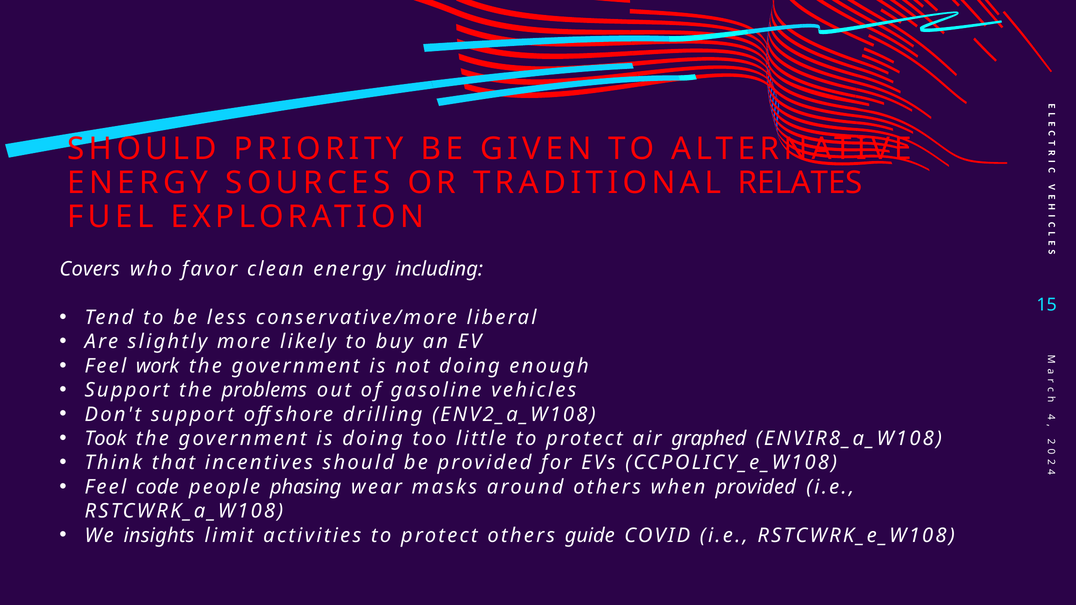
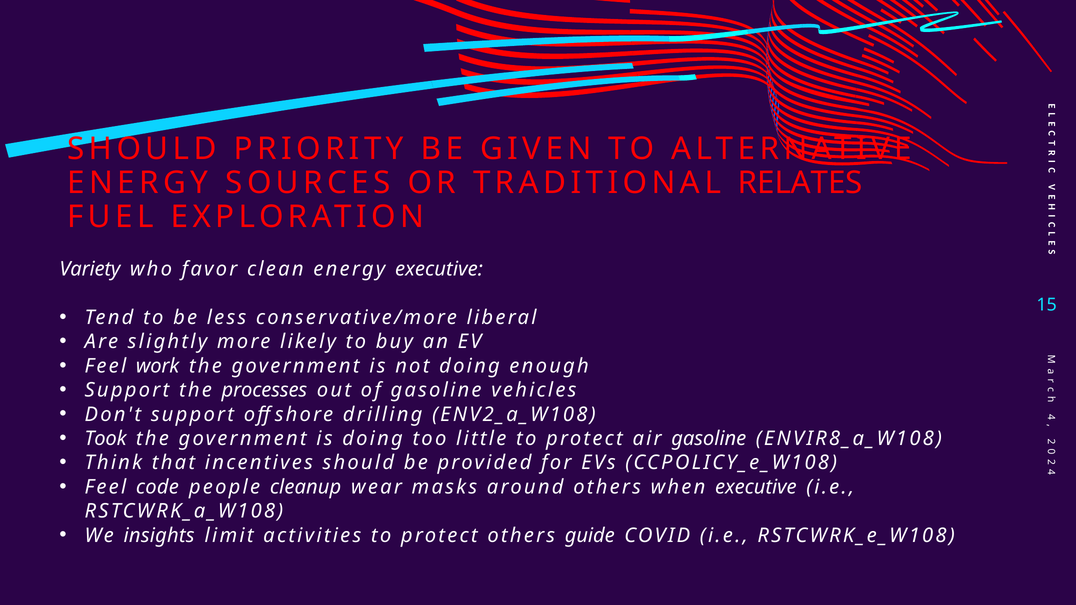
Covers: Covers -> Variety (90, 269)
energy including: including -> executive (439, 269)
problems: problems -> processes (264, 390)
air graphed: graphed -> gasoline (709, 439)
phasing: phasing -> cleanup (306, 487)
when provided: provided -> executive (756, 487)
